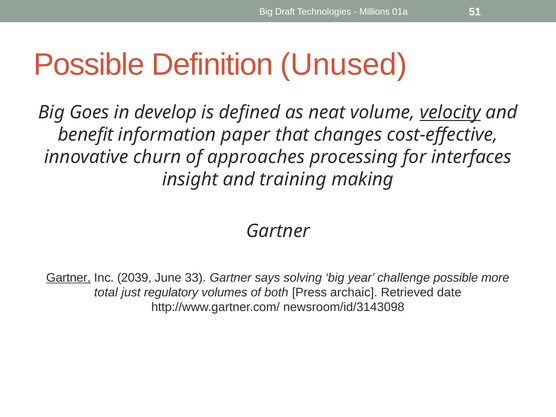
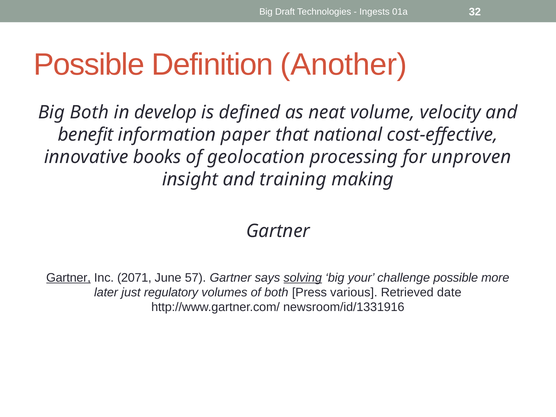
Millions: Millions -> Ingests (374, 12)
51: 51 -> 32 (475, 12)
Unused: Unused -> Another (344, 65)
Big Goes: Goes -> Both (89, 113)
velocity underline: present -> none (450, 113)
changes: changes -> national (348, 135)
churn: churn -> books (157, 157)
approaches: approaches -> geolocation (256, 157)
interfaces: interfaces -> unproven (471, 157)
2039: 2039 -> 2071 (134, 278)
33: 33 -> 57 (195, 278)
solving underline: none -> present (303, 278)
year: year -> your (361, 278)
total: total -> later (106, 292)
archaic: archaic -> various (354, 292)
newsroom/id/3143098: newsroom/id/3143098 -> newsroom/id/1331916 (344, 307)
